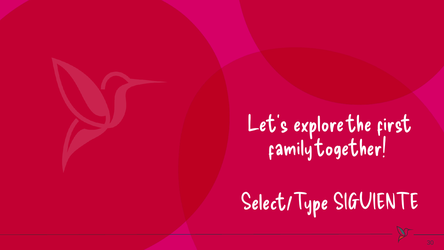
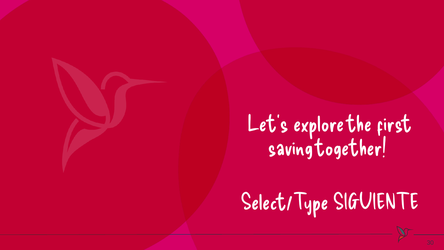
family: family -> saving (291, 148)
